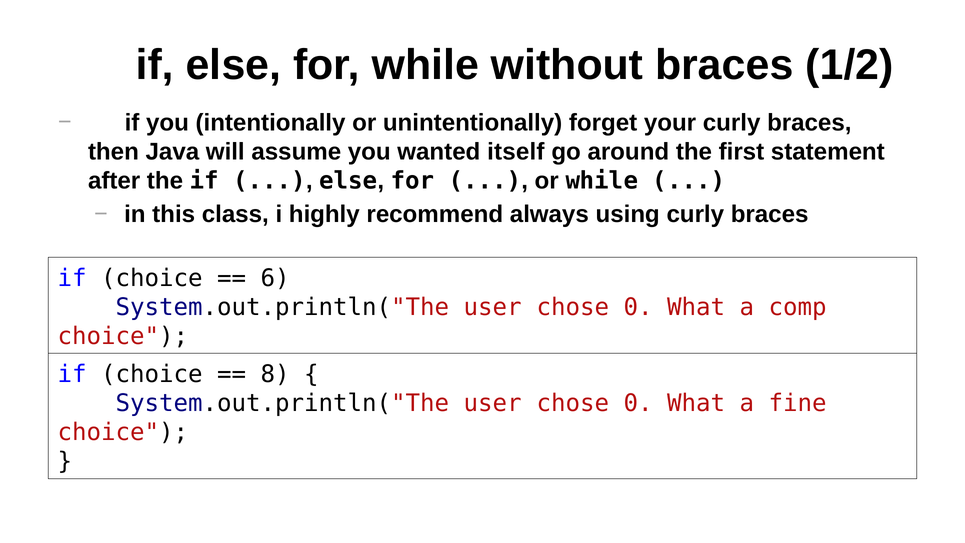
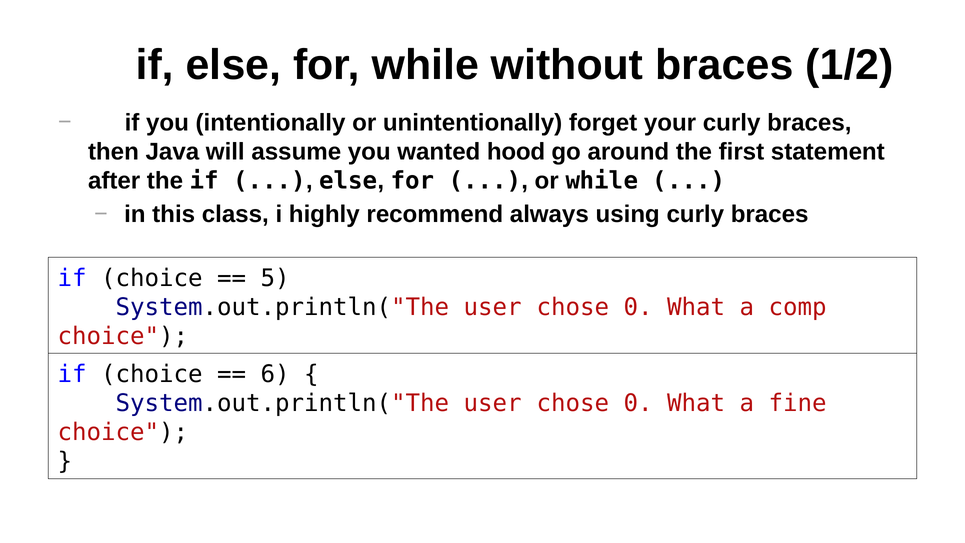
itself: itself -> hood (516, 152)
6: 6 -> 5 (275, 278)
8: 8 -> 6 (275, 374)
